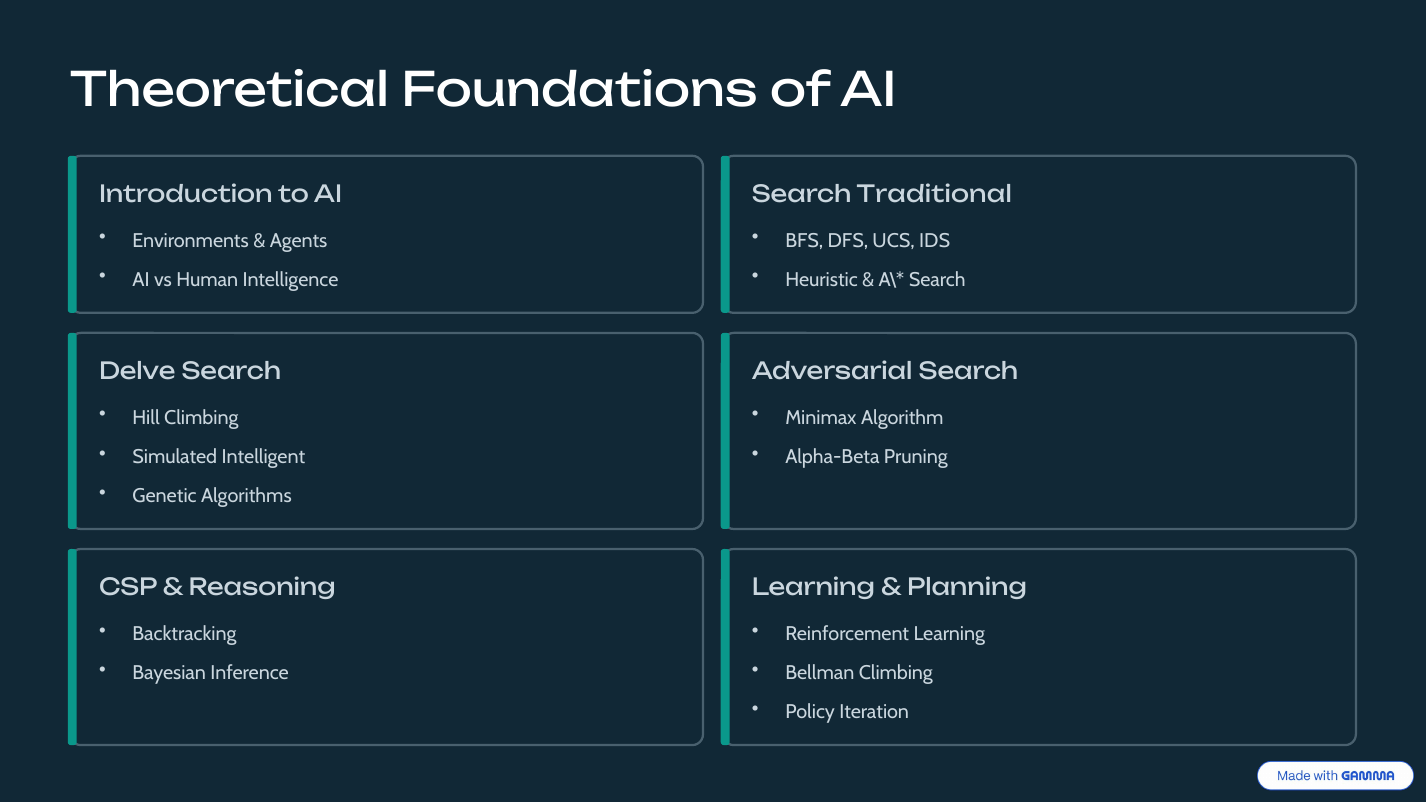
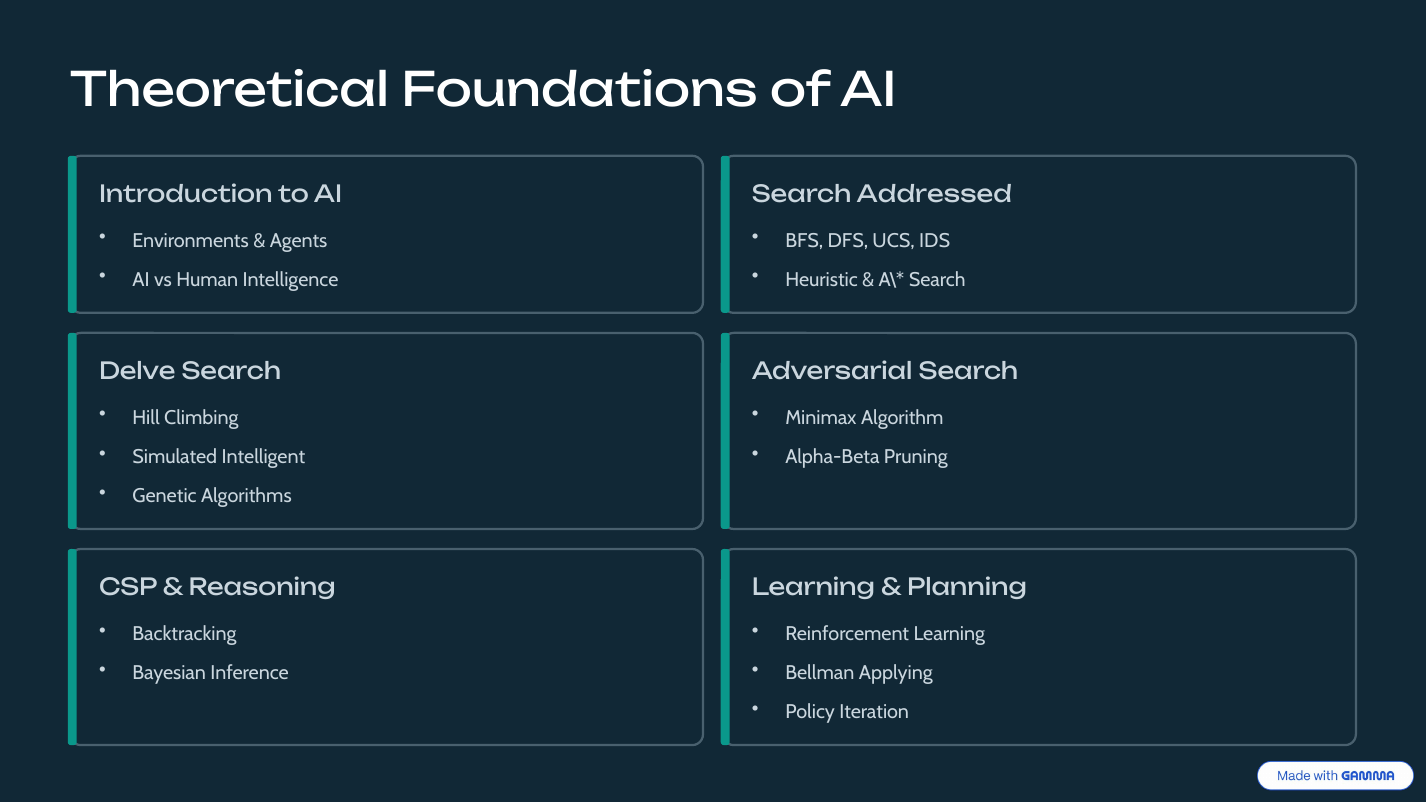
Traditional: Traditional -> Addressed (934, 195)
Bellman Climbing: Climbing -> Applying (896, 673)
